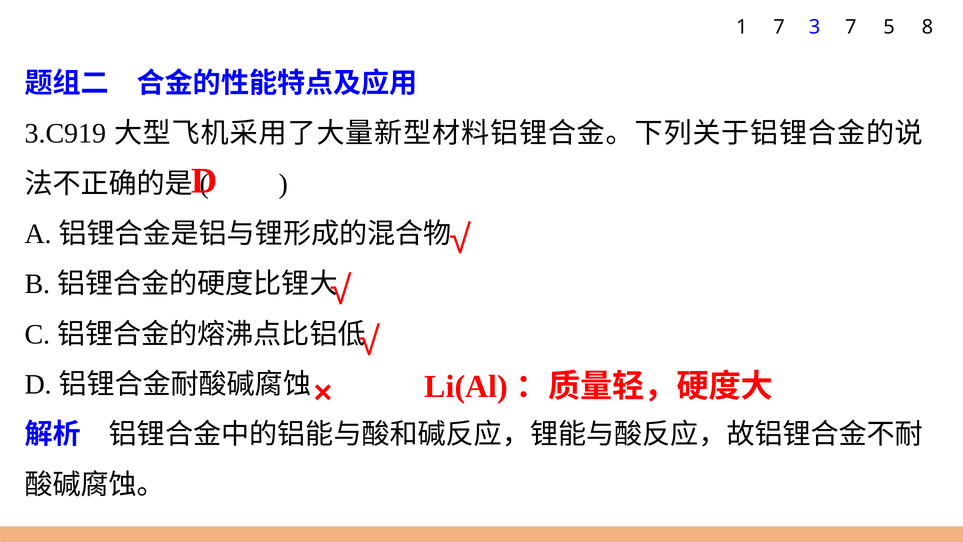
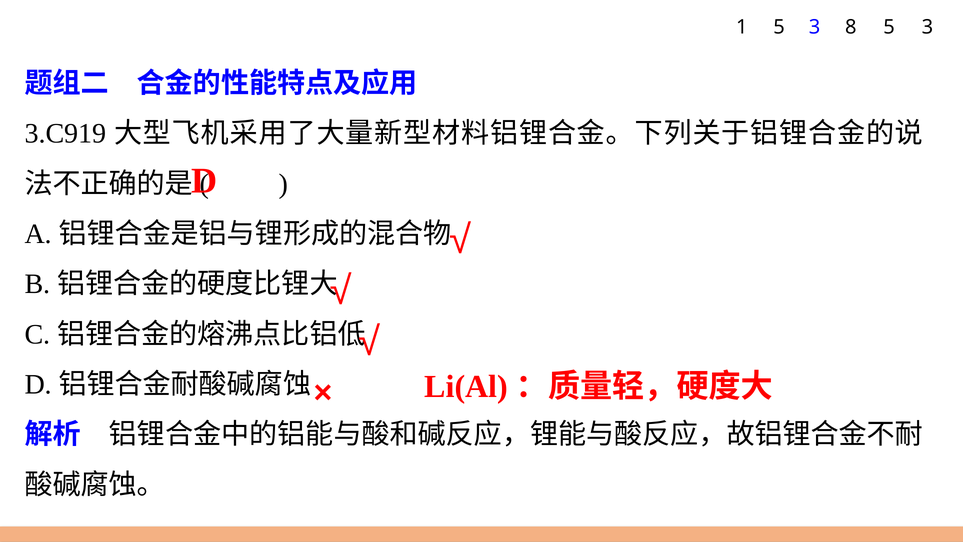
1 7: 7 -> 5 (779, 27)
3 7: 7 -> 8 (851, 27)
8: 8 -> 3 (927, 27)
